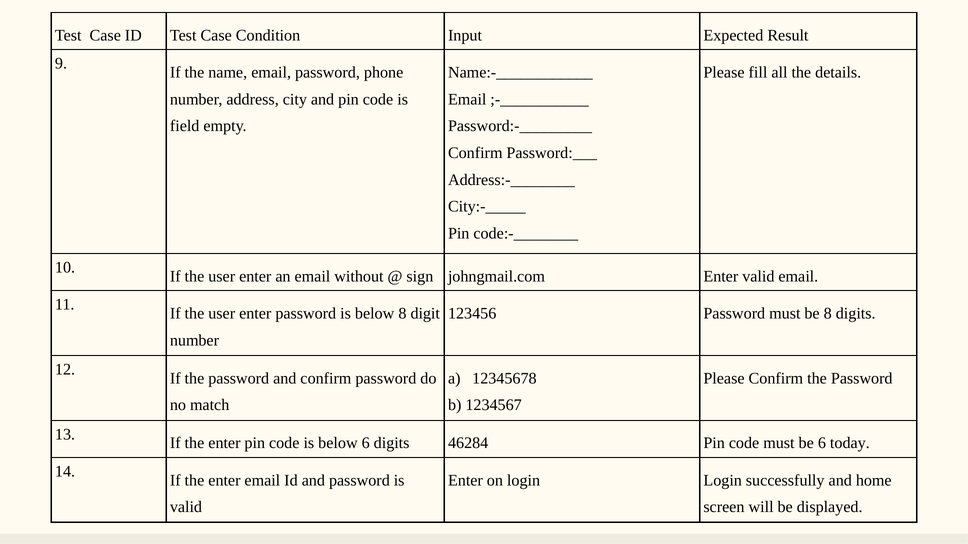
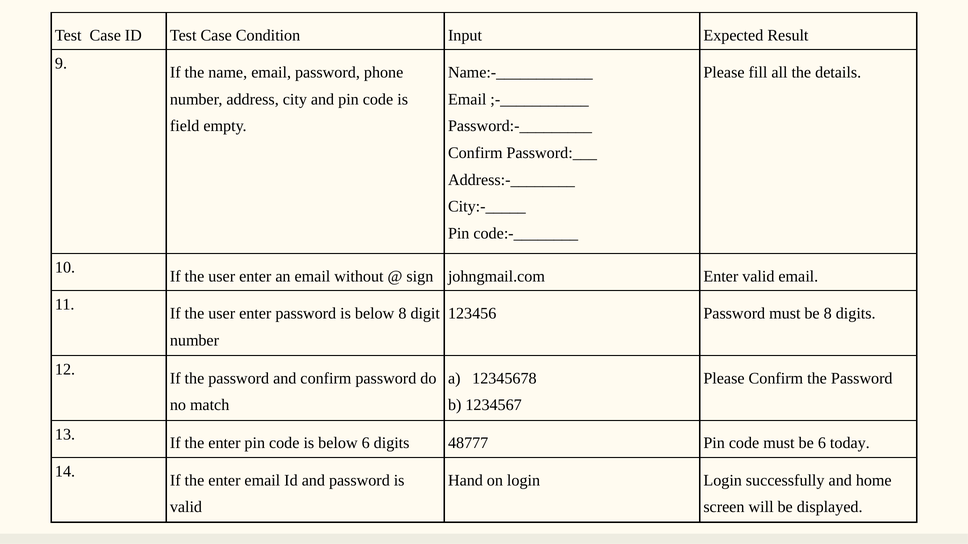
46284: 46284 -> 48777 (468, 444)
Enter: Enter -> Hand (465, 481)
